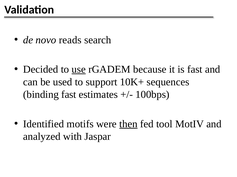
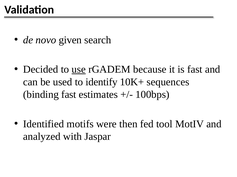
reads: reads -> given (70, 40)
support: support -> identify (102, 82)
then underline: present -> none (128, 124)
